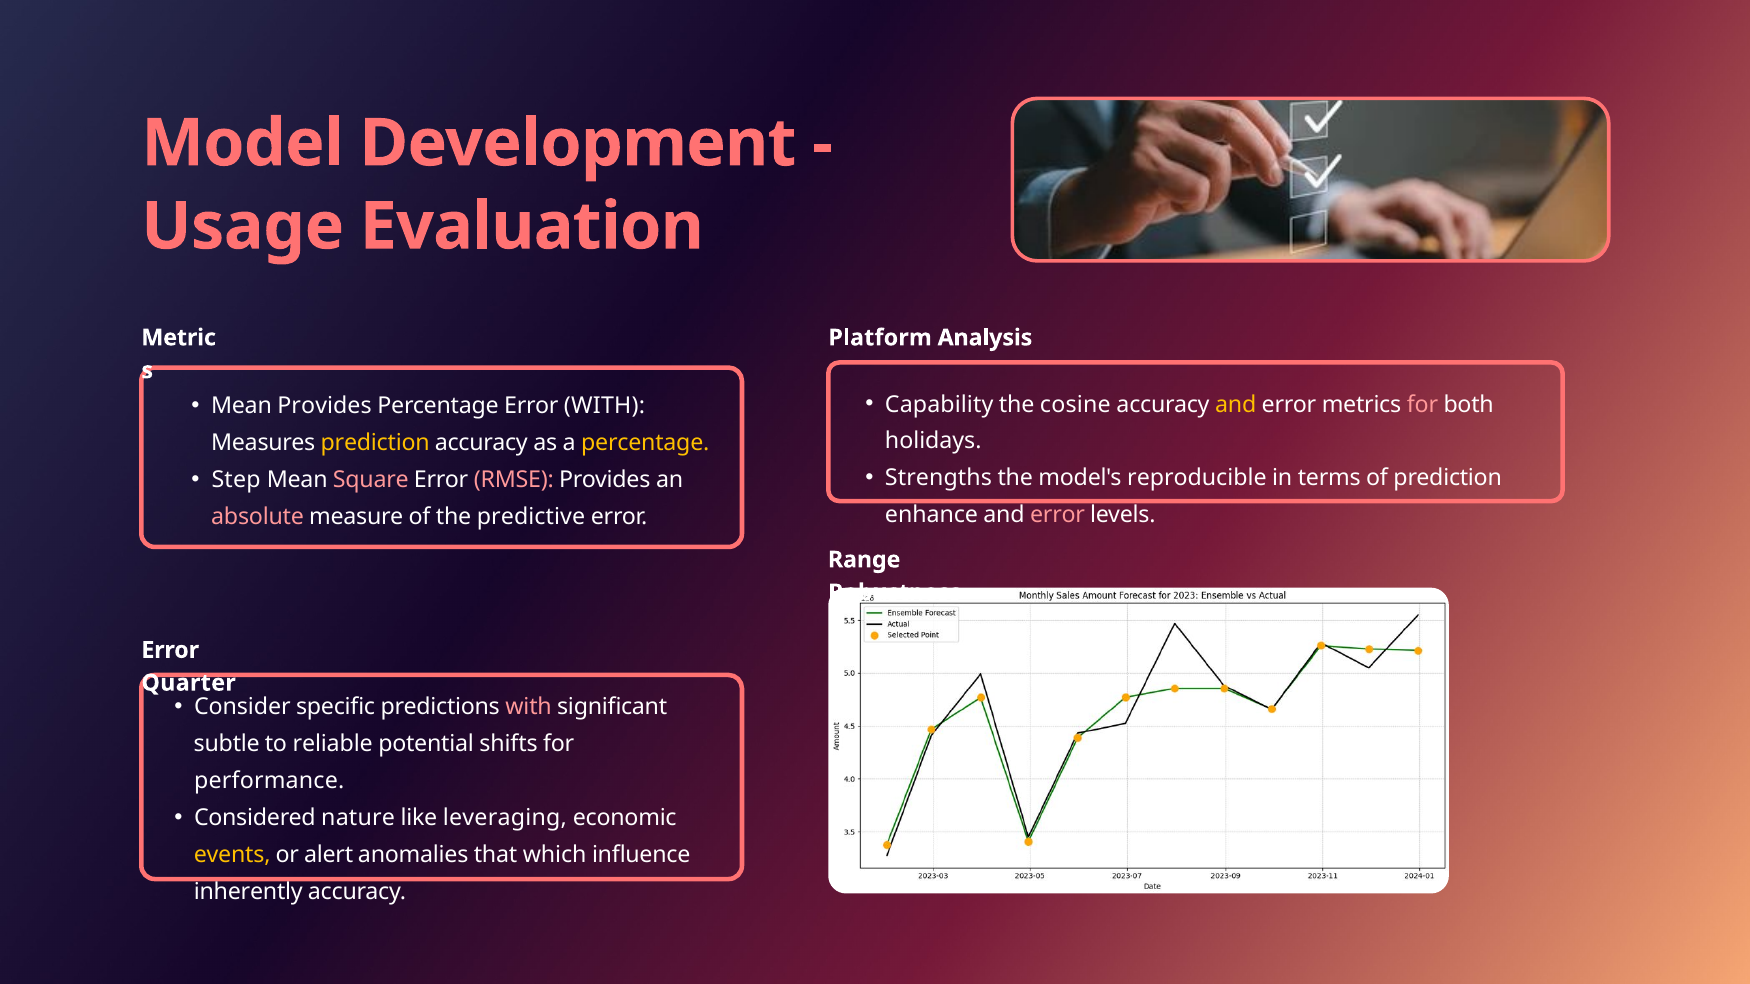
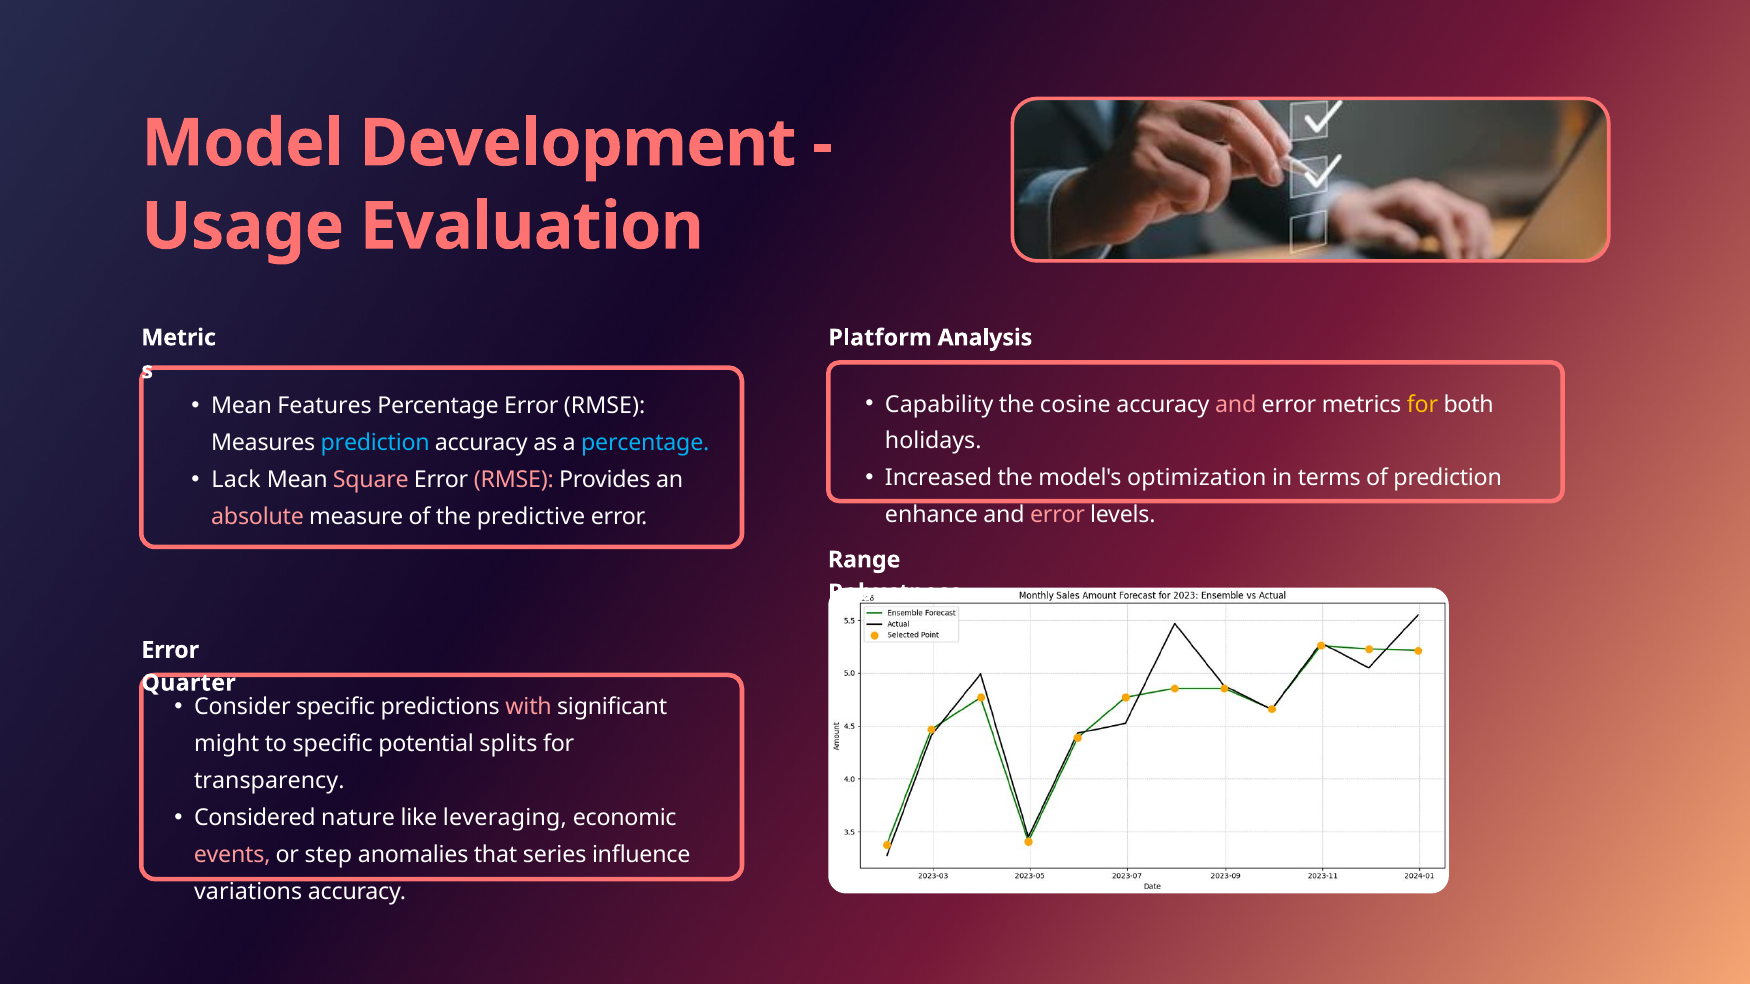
and colour: yellow -> pink (1236, 405)
for colour: pink -> yellow (1422, 405)
Mean Provides: Provides -> Features (325, 406)
Percentage Error WITH: WITH -> RMSE (605, 406)
prediction colour: yellow -> light blue (375, 443)
percentage colour: yellow -> light blue (645, 443)
Strengths: Strengths -> Increased (939, 478)
reproducible: reproducible -> optimization (1197, 478)
Step: Step -> Lack (236, 480)
subtle: subtle -> might (227, 744)
to reliable: reliable -> specific (333, 744)
shifts: shifts -> splits (508, 744)
performance: performance -> transparency (269, 781)
events colour: yellow -> pink (232, 855)
alert: alert -> step (328, 855)
which: which -> series (555, 855)
inherently: inherently -> variations (248, 892)
